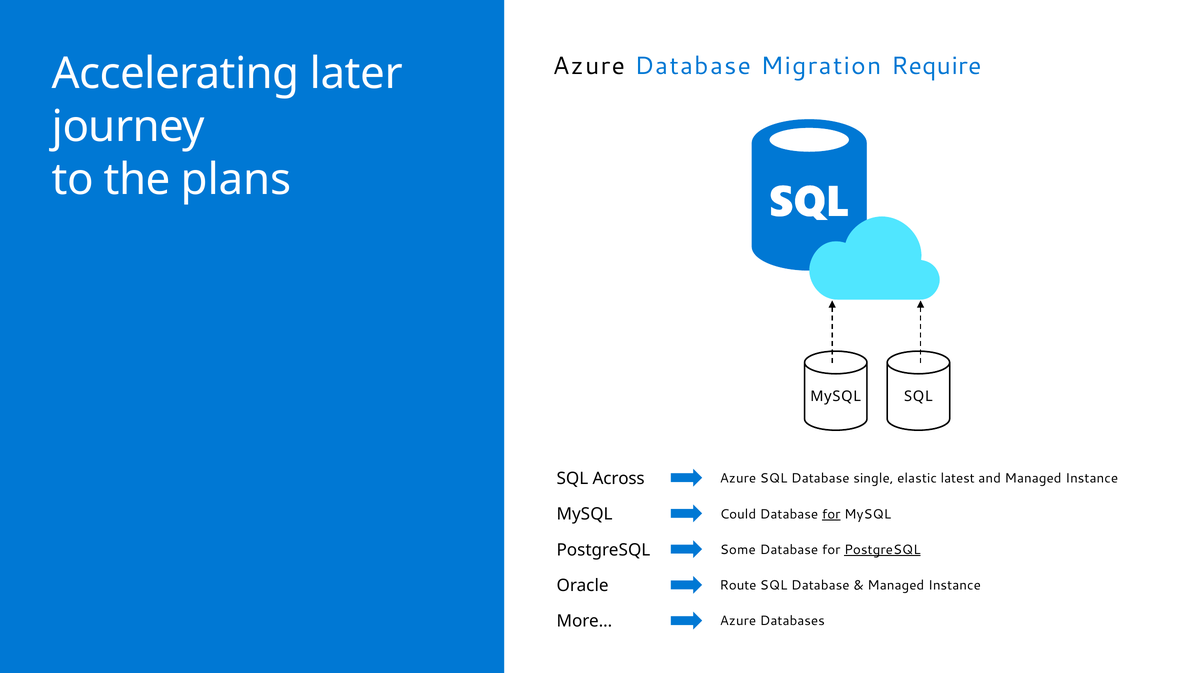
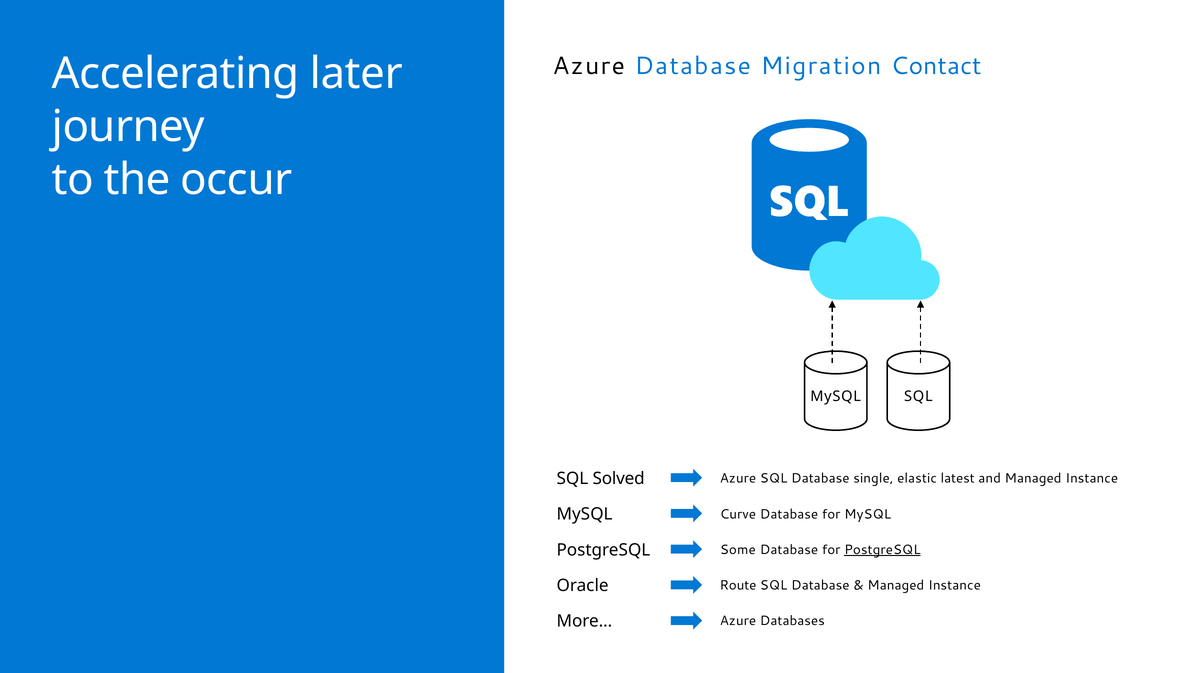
Require: Require -> Contact (936, 66)
plans: plans -> occur (236, 179)
Across: Across -> Solved (619, 478)
Could: Could -> Curve (738, 514)
for underline: present -> none (831, 514)
